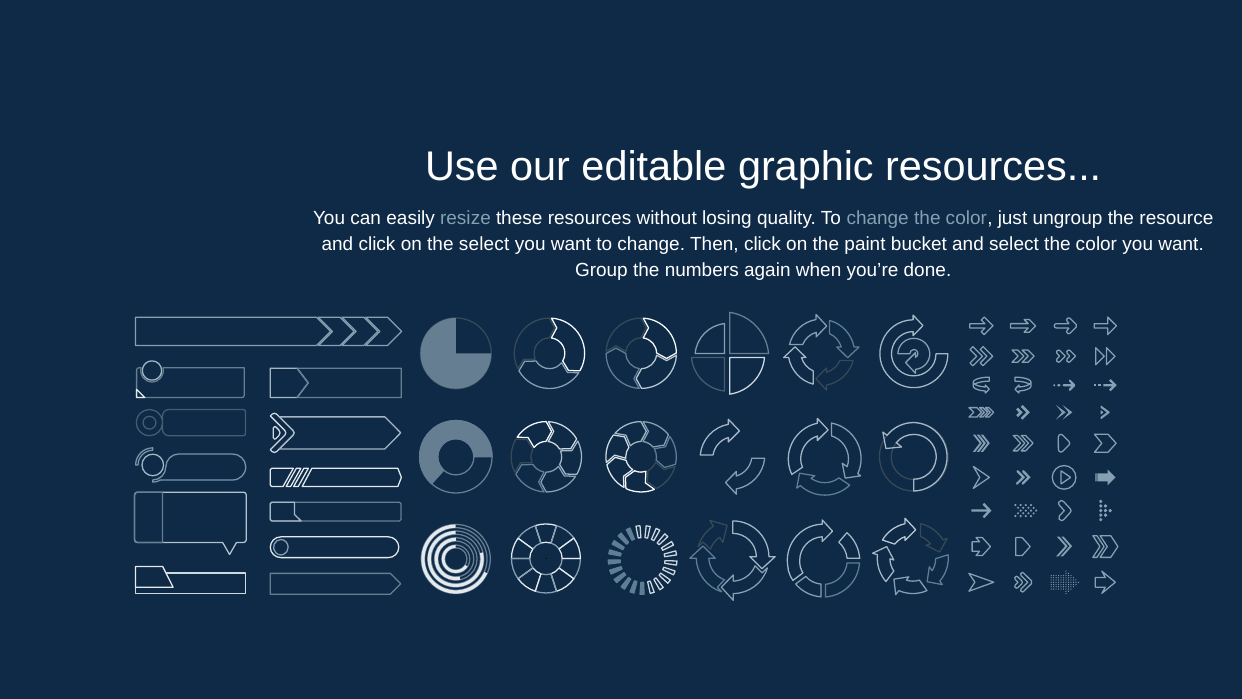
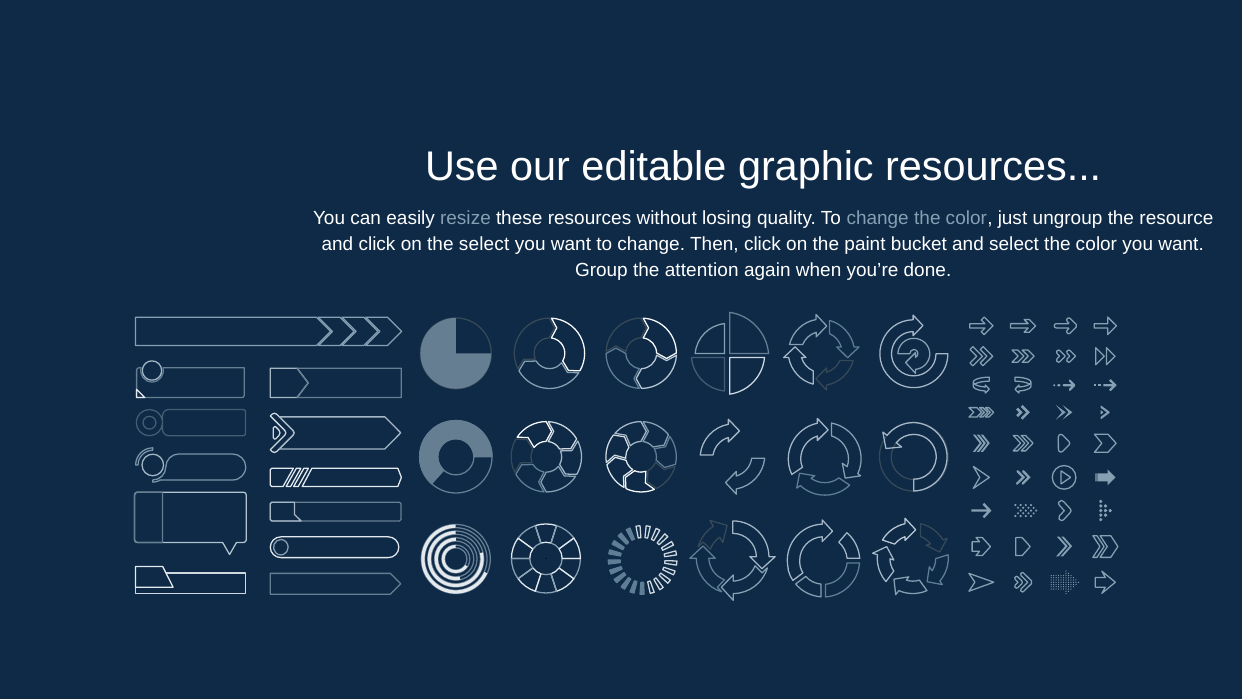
numbers: numbers -> attention (702, 270)
